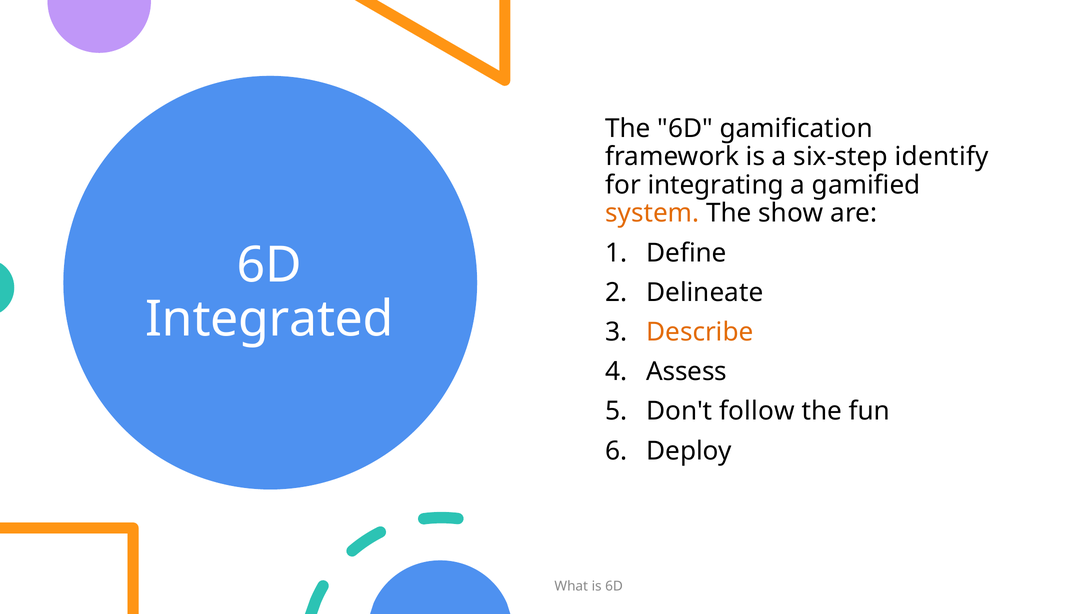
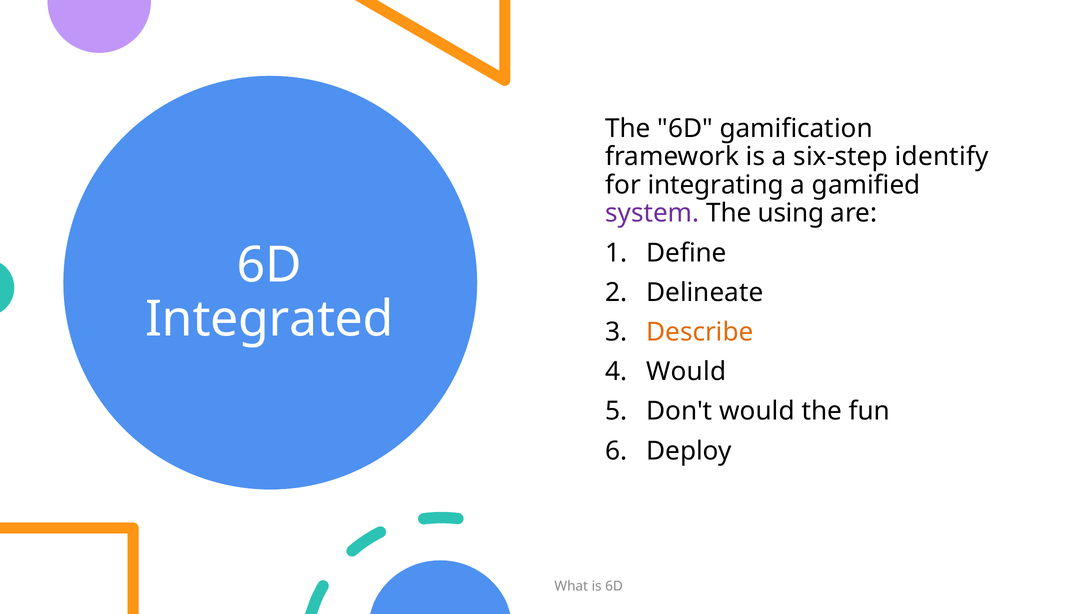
system colour: orange -> purple (652, 213)
show: show -> using (791, 213)
Assess: Assess -> Would (686, 372)
Don't follow: follow -> would (757, 412)
